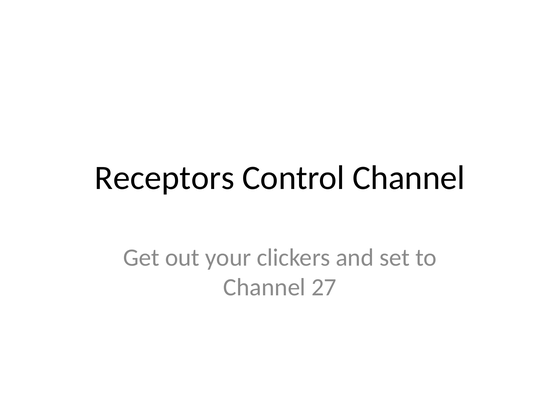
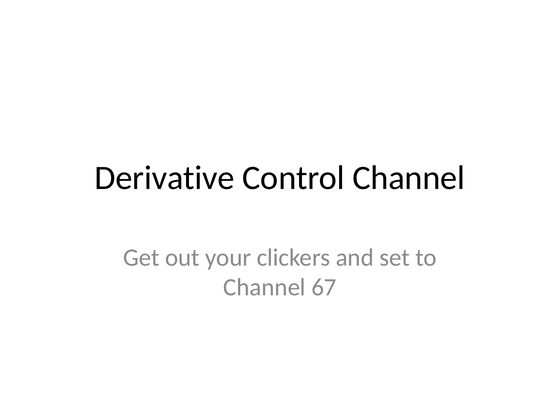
Receptors: Receptors -> Derivative (165, 178)
27: 27 -> 67 (324, 287)
